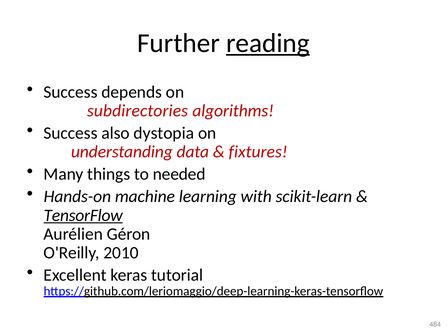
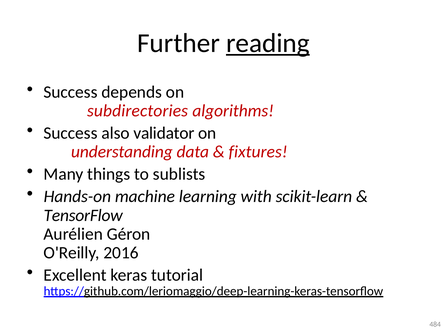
dystopia: dystopia -> validator (164, 133)
needed: needed -> sublists (179, 174)
TensorFlow underline: present -> none (83, 215)
2010: 2010 -> 2016 (121, 253)
